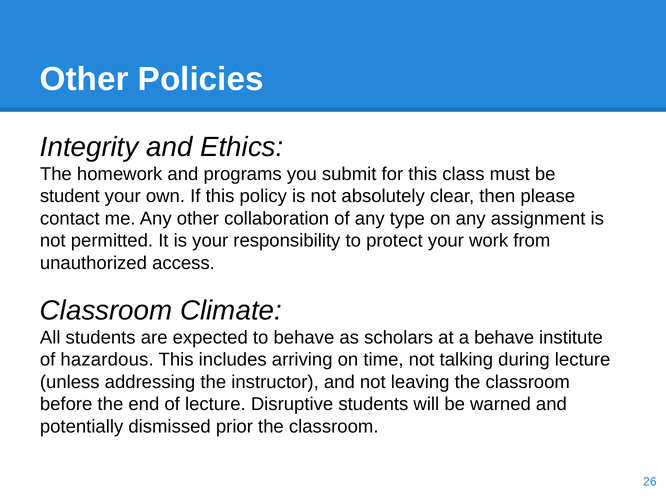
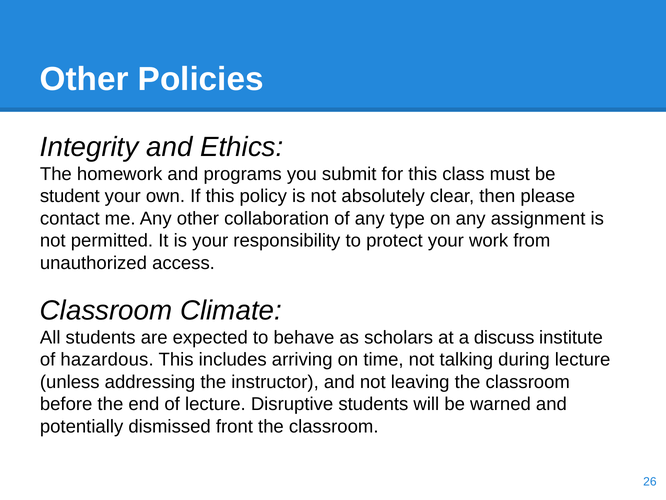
a behave: behave -> discuss (504, 337)
prior: prior -> front (234, 426)
